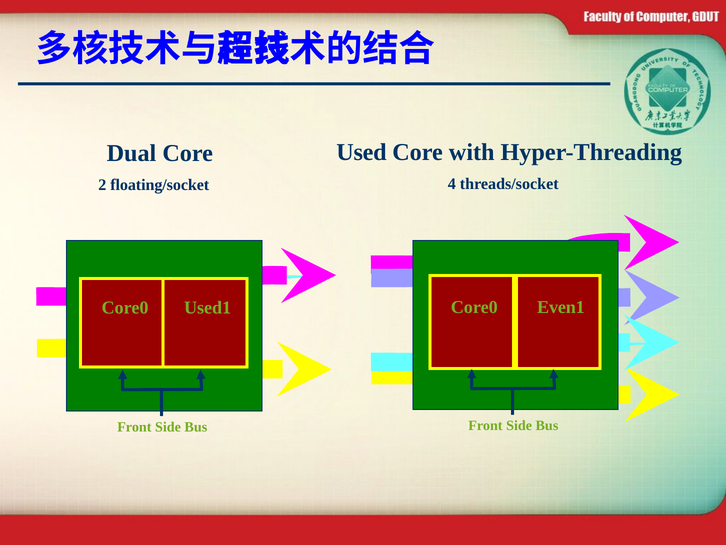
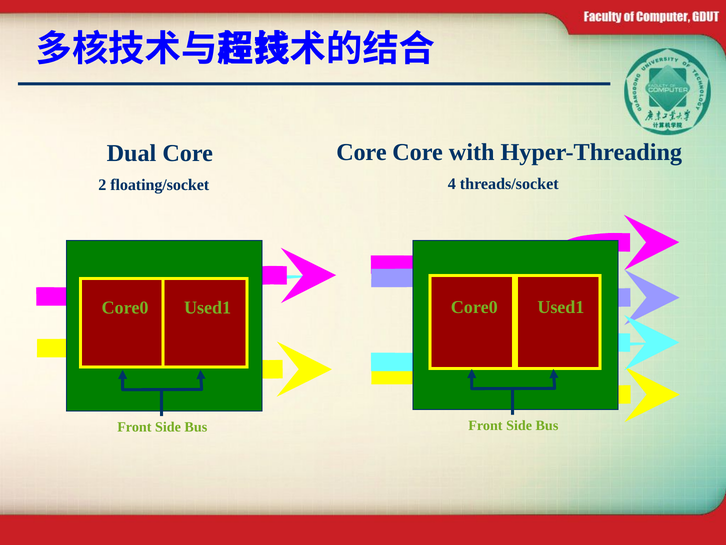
Used: Used -> Core (361, 152)
Even1: Even1 -> Used1 (561, 307)
